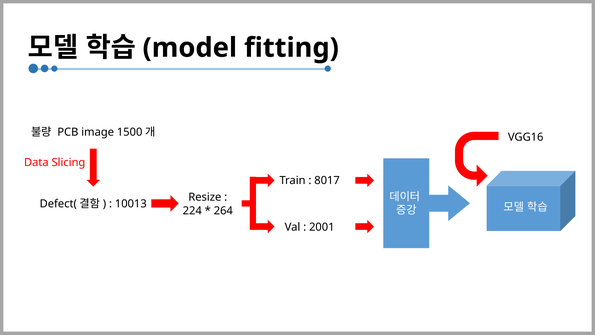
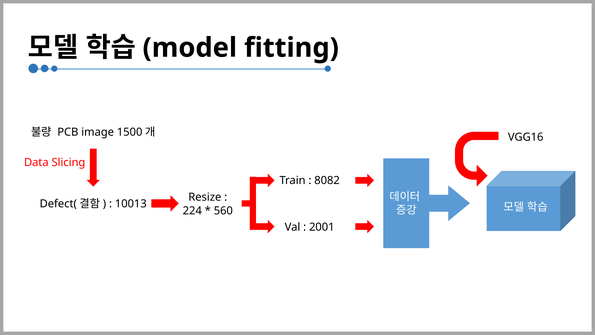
8017: 8017 -> 8082 (327, 180)
264: 264 -> 560 (223, 210)
